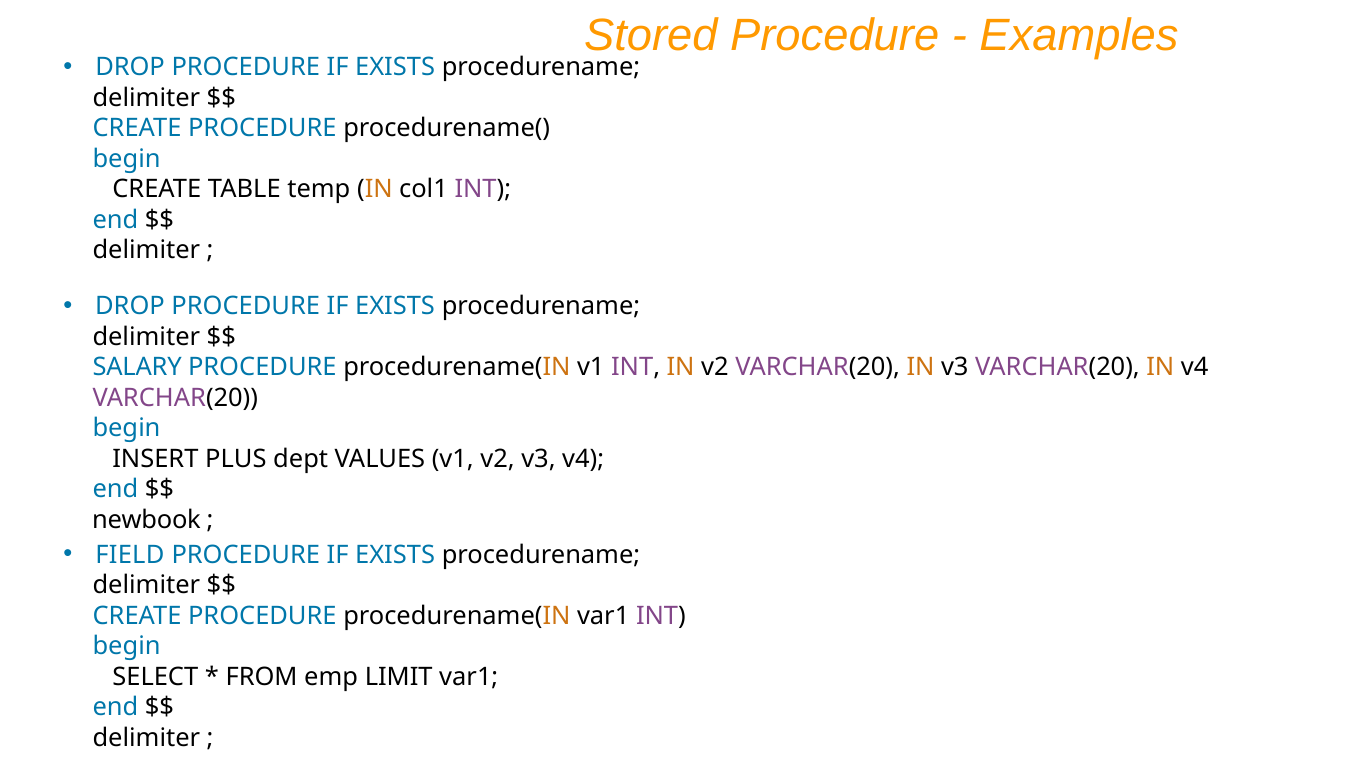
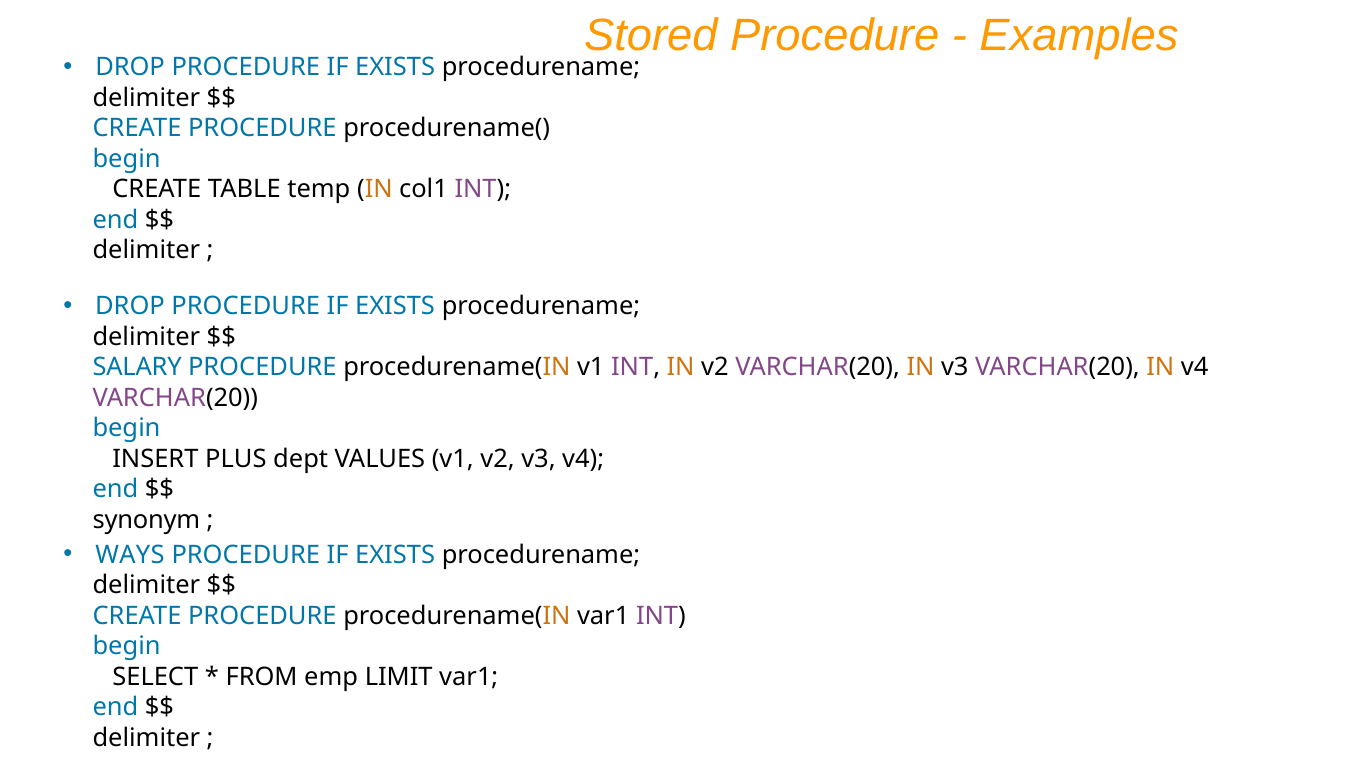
newbook: newbook -> synonym (146, 520)
FIELD: FIELD -> WAYS (130, 555)
